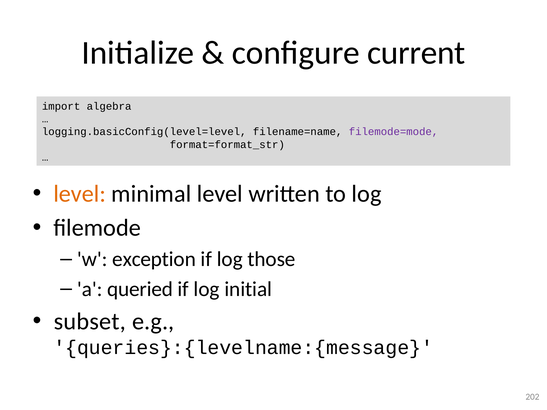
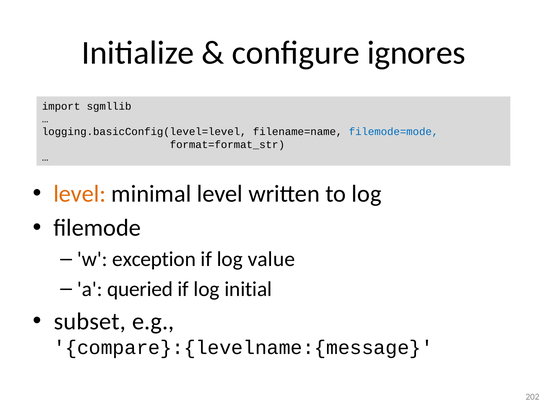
current: current -> ignores (416, 53)
algebra: algebra -> sgmllib (109, 106)
filemode=mode colour: purple -> blue (394, 132)
those: those -> value (271, 259)
queries}:{levelname:{message: queries}:{levelname:{message -> compare}:{levelname:{message (243, 348)
